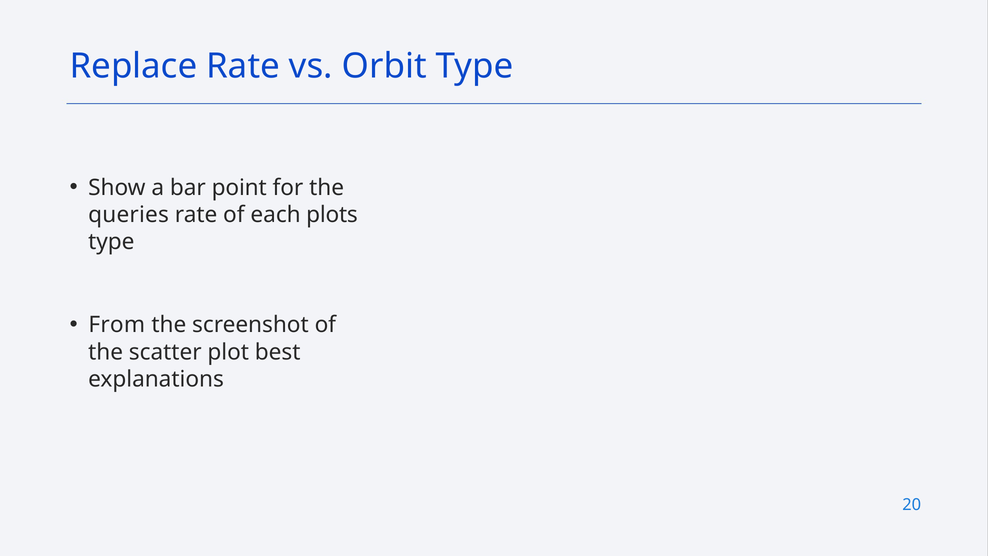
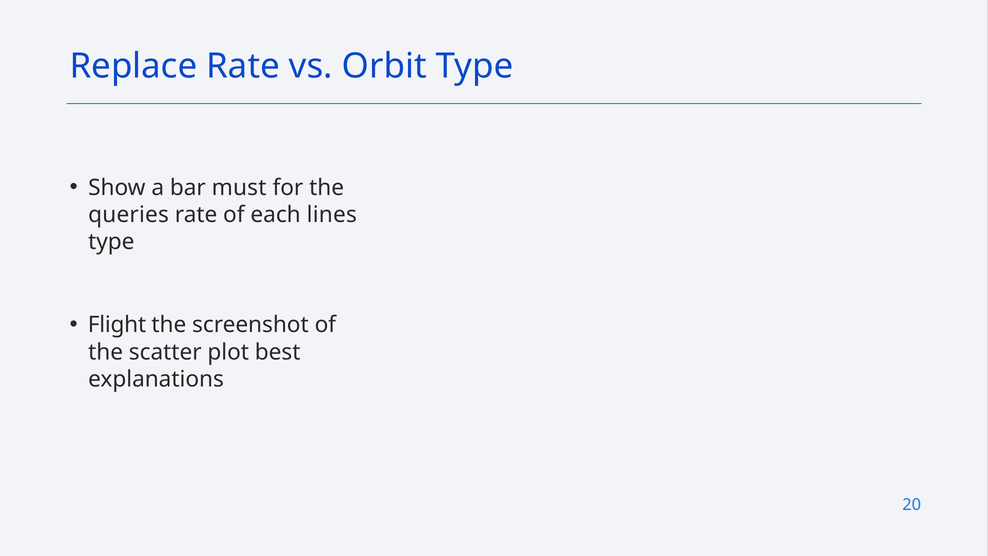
point: point -> must (239, 188)
plots: plots -> lines (332, 215)
From: From -> Flight (117, 325)
